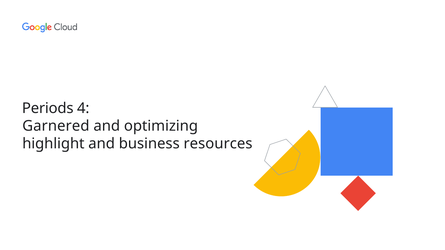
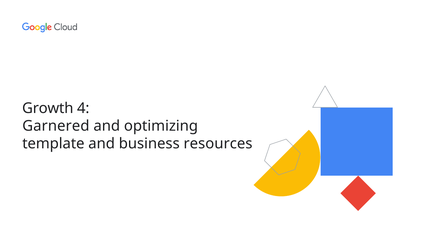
Periods: Periods -> Growth (48, 108)
highlight: highlight -> template (53, 144)
